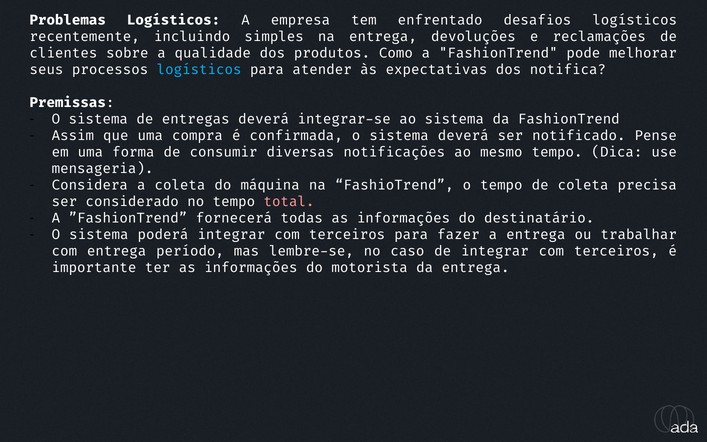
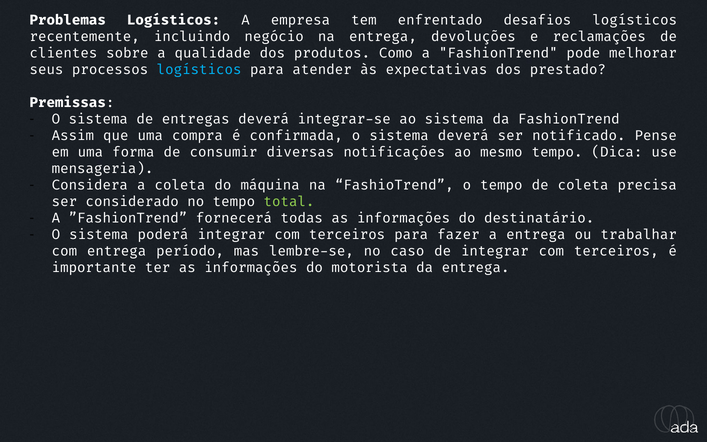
simples: simples -> negócio (274, 37)
notifica: notifica -> prestado (568, 70)
total colour: pink -> light green (289, 202)
